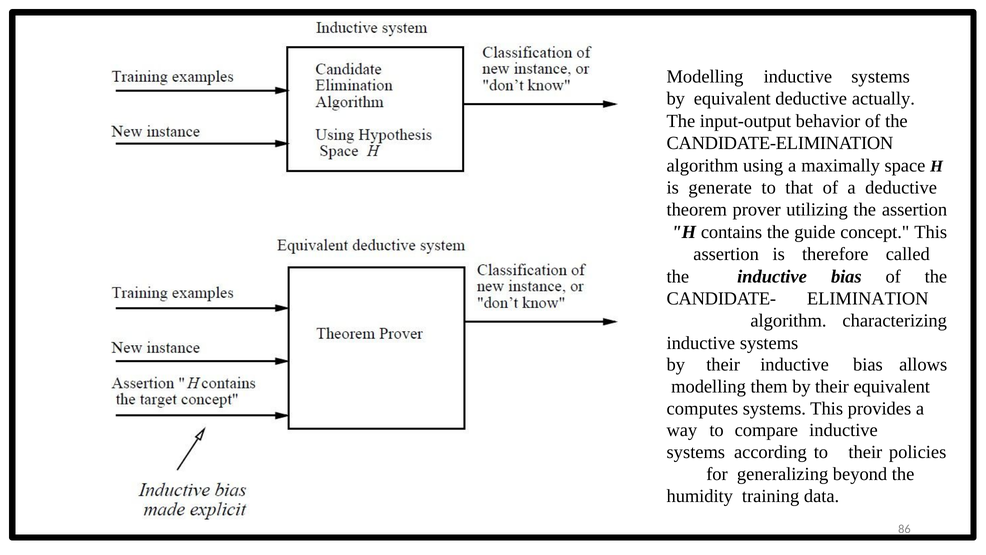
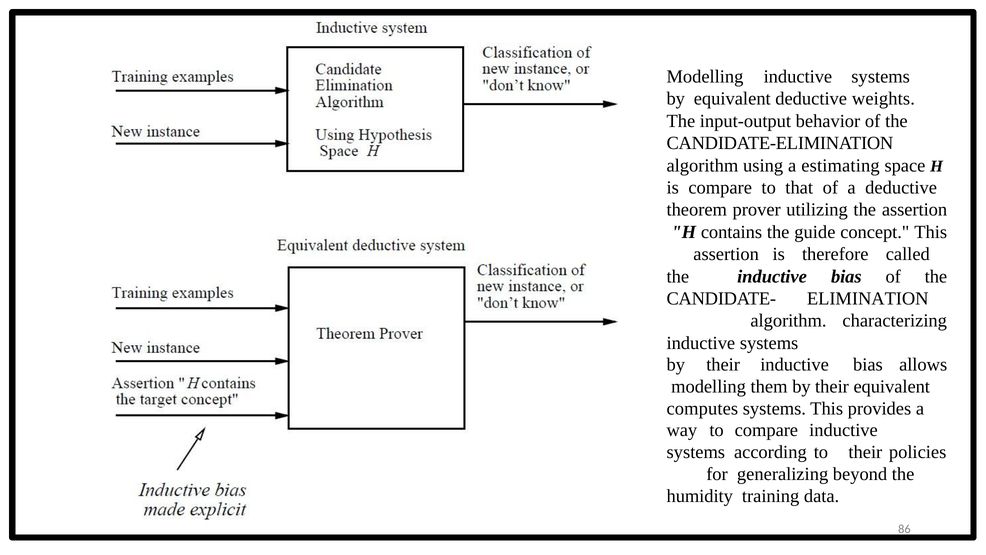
actually: actually -> weights (883, 99)
maximally: maximally -> estimating (841, 165)
is generate: generate -> compare (720, 188)
